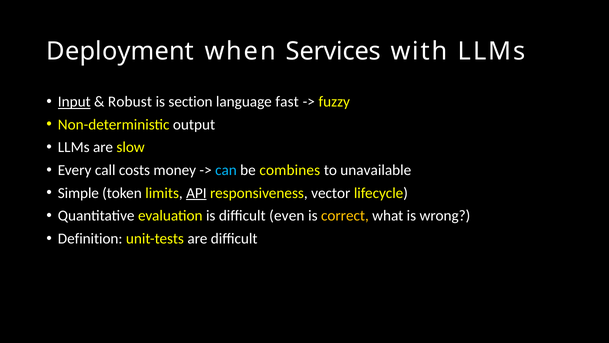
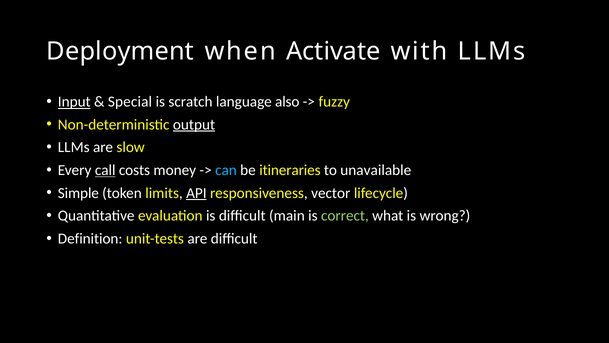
Services: Services -> Activate (333, 51)
Robust: Robust -> Special (130, 102)
section: section -> scratch (191, 102)
fast: fast -> also (287, 102)
output underline: none -> present (194, 124)
call underline: none -> present (105, 170)
combines: combines -> itineraries (290, 170)
even: even -> main (287, 216)
correct colour: yellow -> light green (345, 216)
